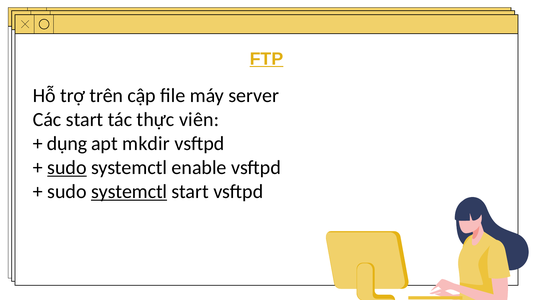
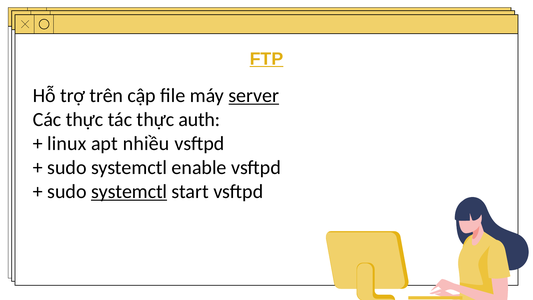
server underline: none -> present (254, 95)
Các start: start -> thực (85, 119)
viên: viên -> auth (199, 119)
dụng: dụng -> linux (67, 143)
mkdir: mkdir -> nhiều (146, 143)
sudo underline: present -> none (67, 167)
